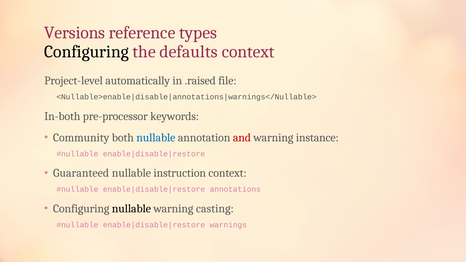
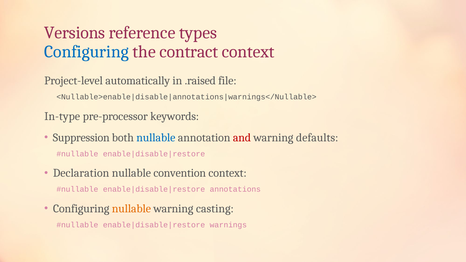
Configuring colour: black -> blue (87, 52)
defaults: defaults -> contract (189, 52)
In-both: In-both -> In-type (62, 116)
Community: Community -> Suppression (81, 138)
instance: instance -> defaults (317, 138)
Guaranteed: Guaranteed -> Declaration (81, 173)
instruction: instruction -> convention (180, 173)
nullable colour: black -> orange (131, 209)
